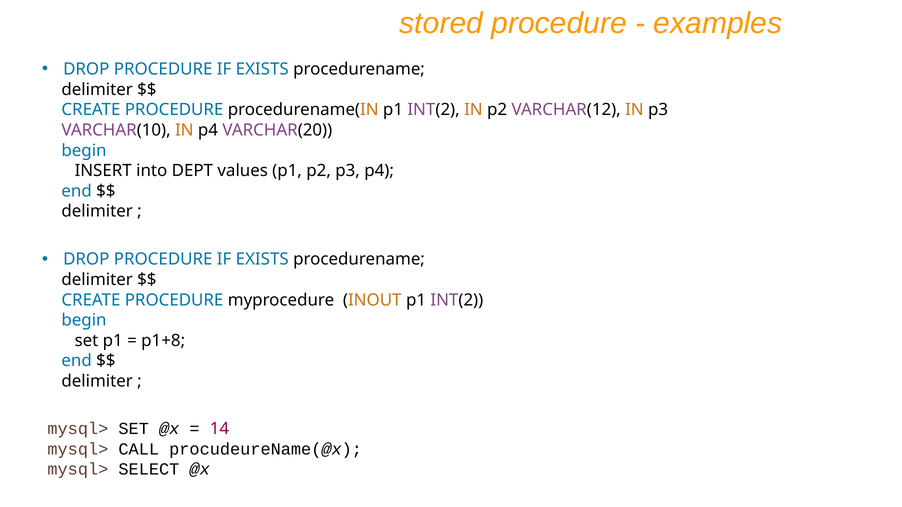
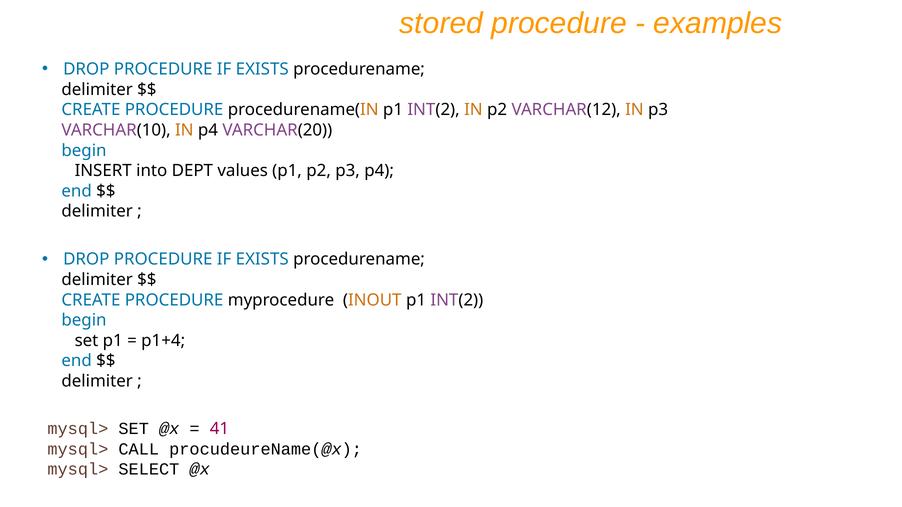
p1+8: p1+8 -> p1+4 (163, 341)
14: 14 -> 41 (219, 429)
